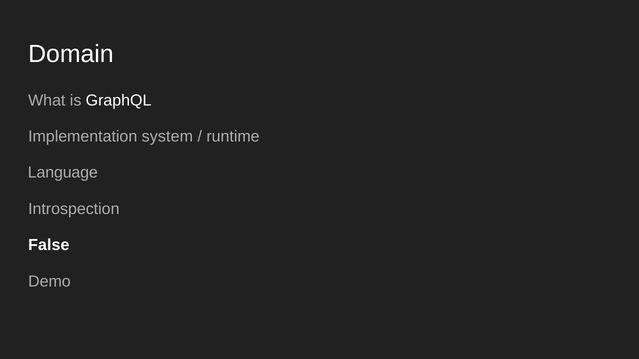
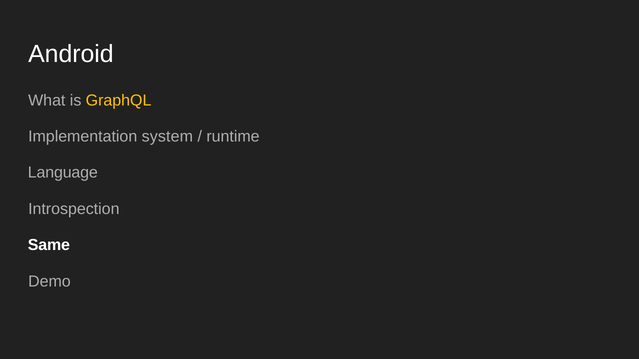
Domain: Domain -> Android (71, 54)
GraphQL colour: white -> yellow (119, 100)
False: False -> Same (49, 245)
